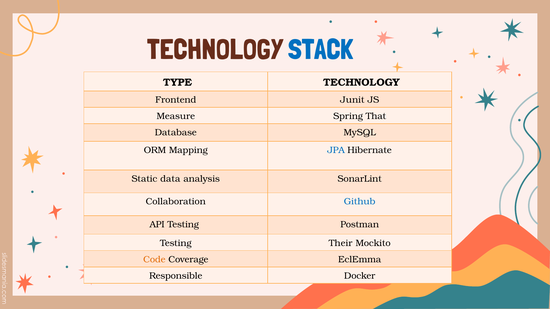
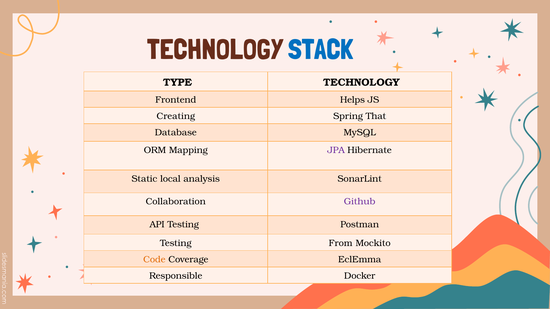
Junit: Junit -> Helps (352, 100)
Measure: Measure -> Creating (176, 116)
JPA colour: blue -> purple (336, 150)
data: data -> local (170, 179)
Github colour: blue -> purple (360, 202)
Their: Their -> From (341, 243)
